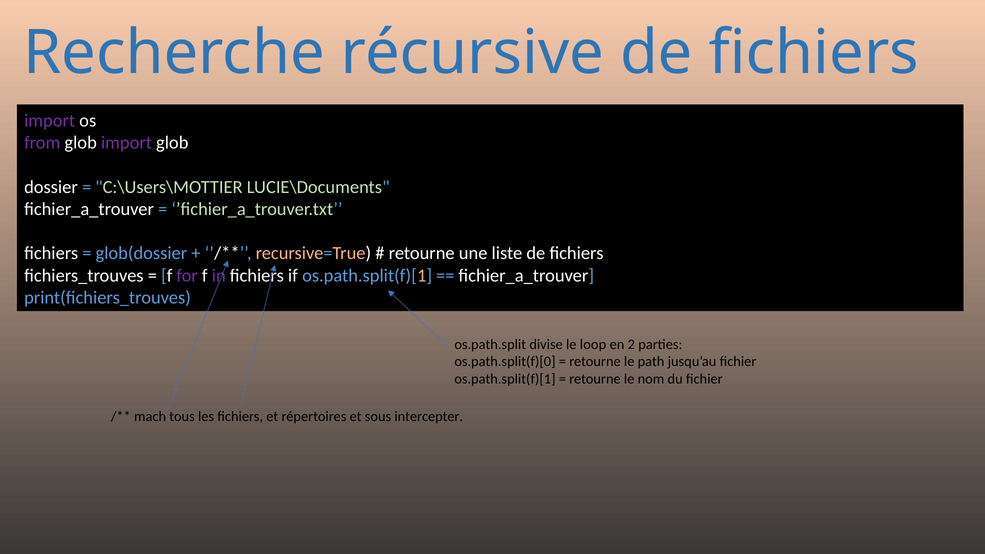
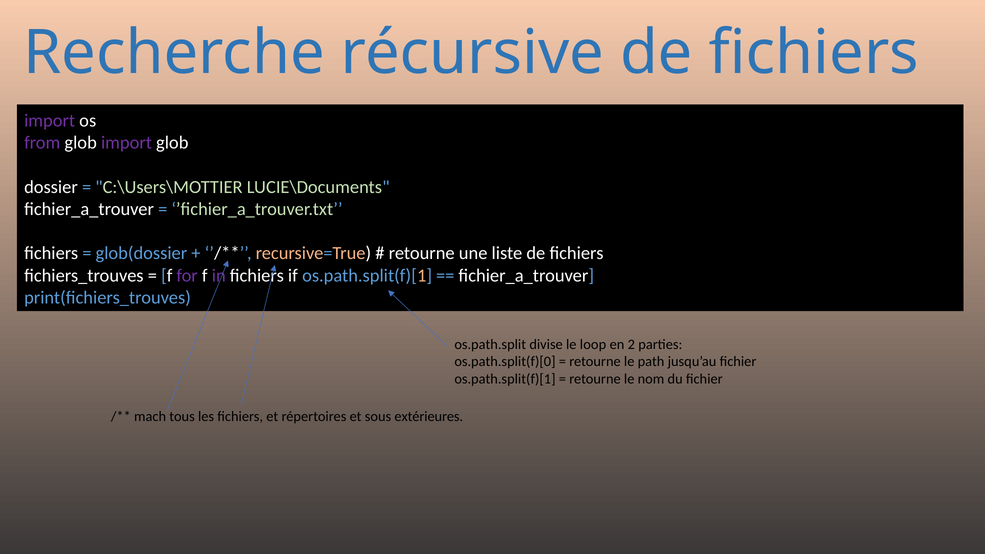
intercepter: intercepter -> extérieures (429, 417)
